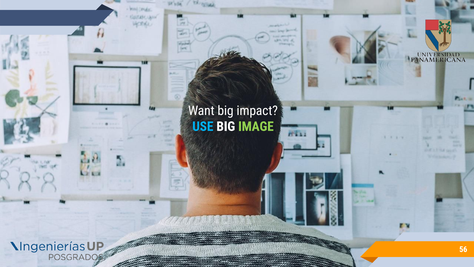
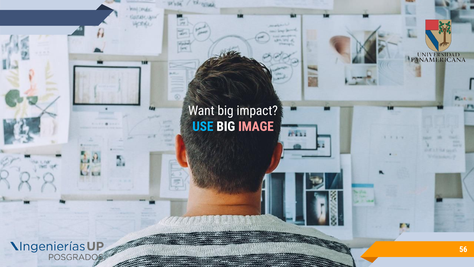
IMAGE colour: light green -> pink (256, 126)
